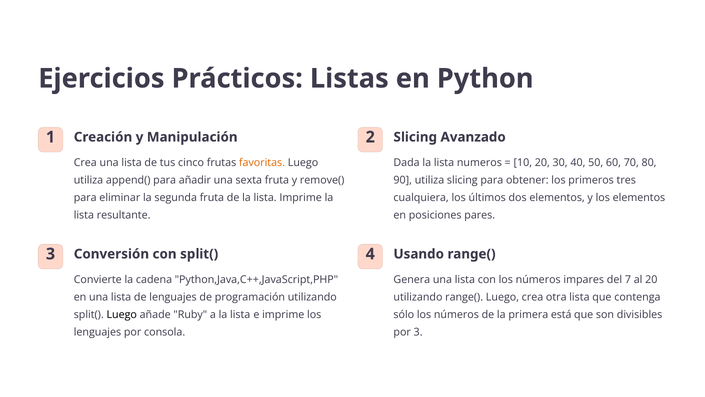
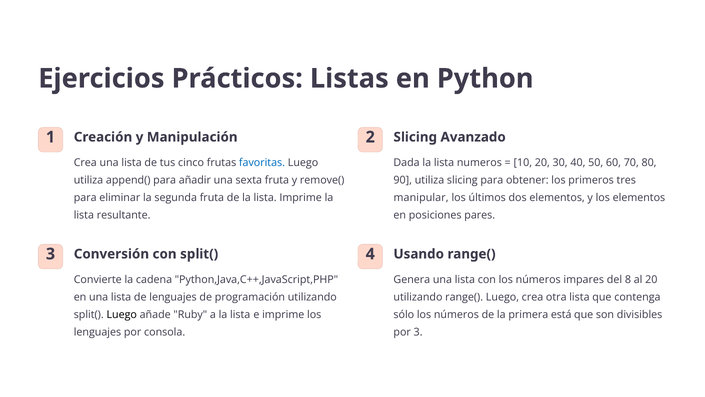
favoritas colour: orange -> blue (262, 163)
cualquiera: cualquiera -> manipular (421, 197)
7: 7 -> 8 (628, 279)
